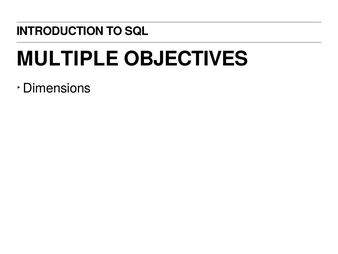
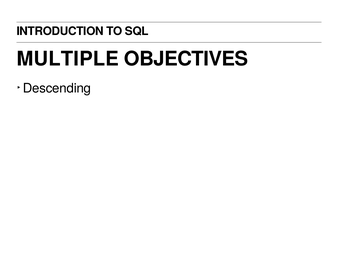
Dimensions: Dimensions -> Descending (57, 88)
